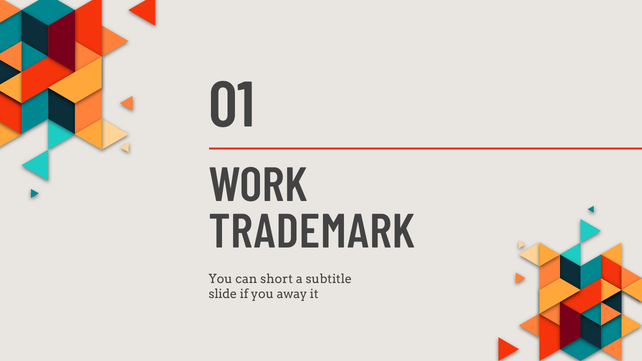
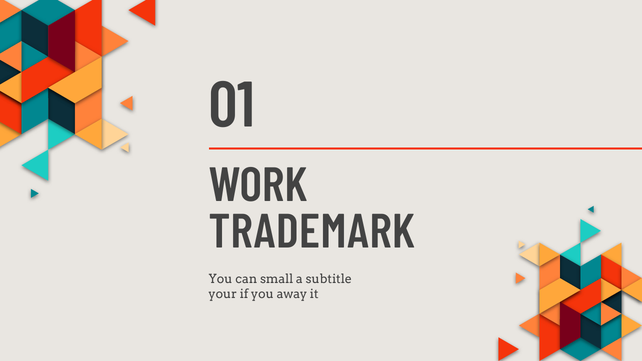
short: short -> small (277, 279)
slide: slide -> your (223, 294)
